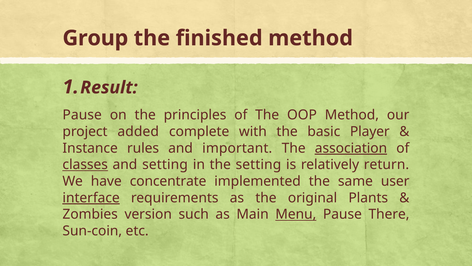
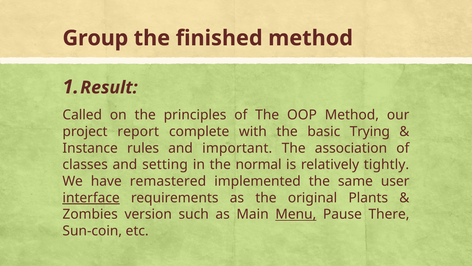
Pause: Pause -> Called (82, 115)
added: added -> report (138, 131)
Player: Player -> Trying (370, 131)
association underline: present -> none (351, 148)
classes underline: present -> none (85, 164)
the setting: setting -> normal (259, 164)
return: return -> tightly (386, 164)
concentrate: concentrate -> remastered (168, 181)
